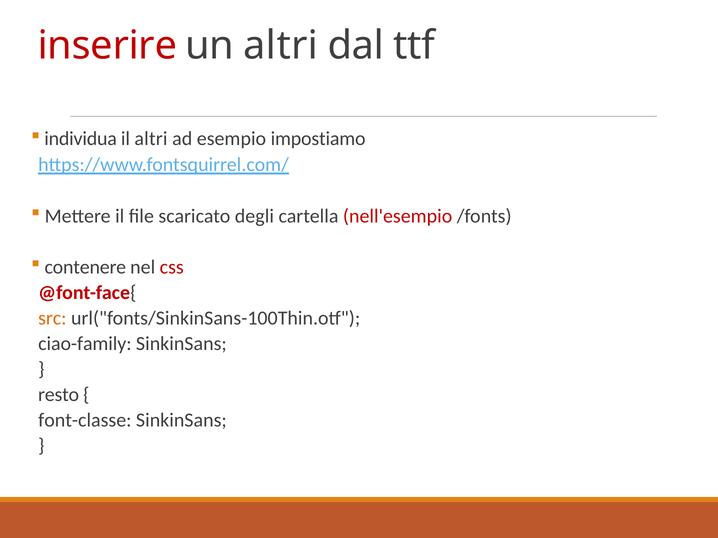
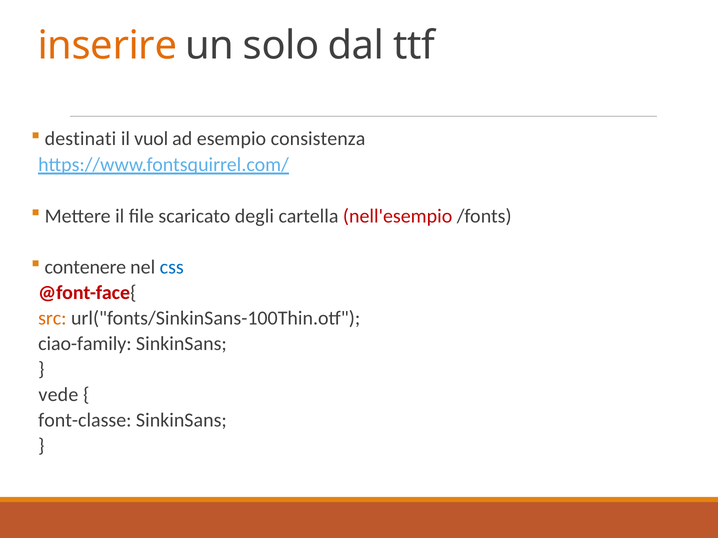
inserire colour: red -> orange (107, 45)
un altri: altri -> solo (281, 45)
individua: individua -> destinati (80, 139)
il altri: altri -> vuol (151, 139)
impostiamo: impostiamo -> consistenza (318, 139)
css colour: red -> blue (172, 267)
resto: resto -> vede (58, 395)
